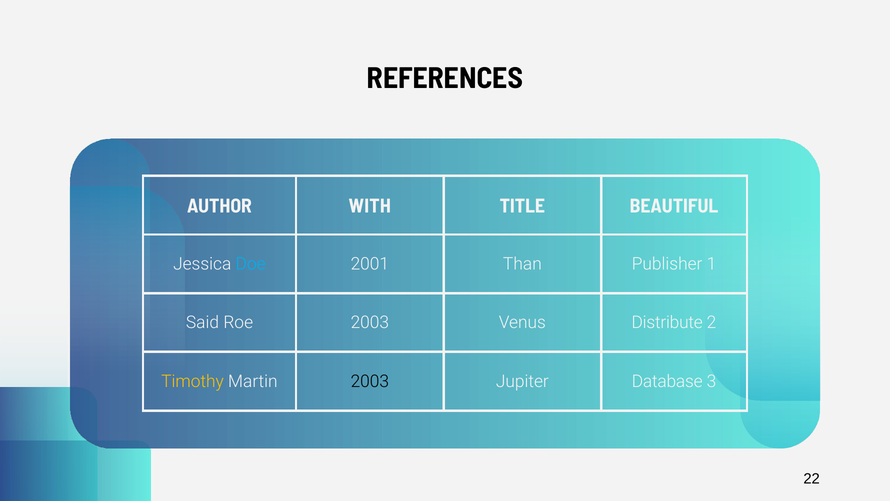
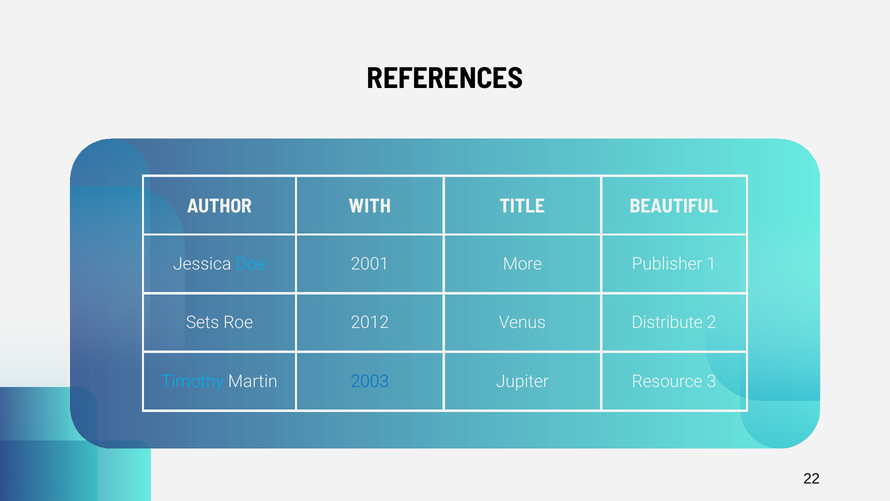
Than: Than -> More (522, 264)
Said: Said -> Sets (203, 323)
Roe 2003: 2003 -> 2012 (370, 323)
Timothy colour: yellow -> light blue (193, 381)
2003 colour: black -> blue (370, 381)
Database: Database -> Resource (667, 381)
